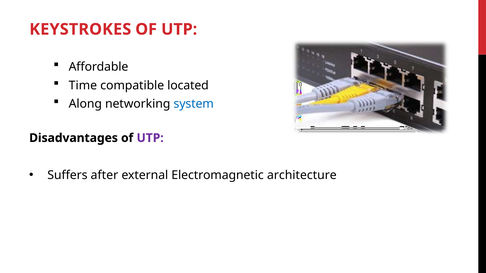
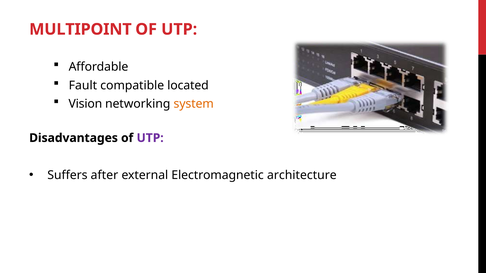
KEYSTROKES: KEYSTROKES -> MULTIPOINT (80, 29)
Time: Time -> Fault (83, 86)
Along: Along -> Vision (85, 104)
system colour: blue -> orange (194, 104)
